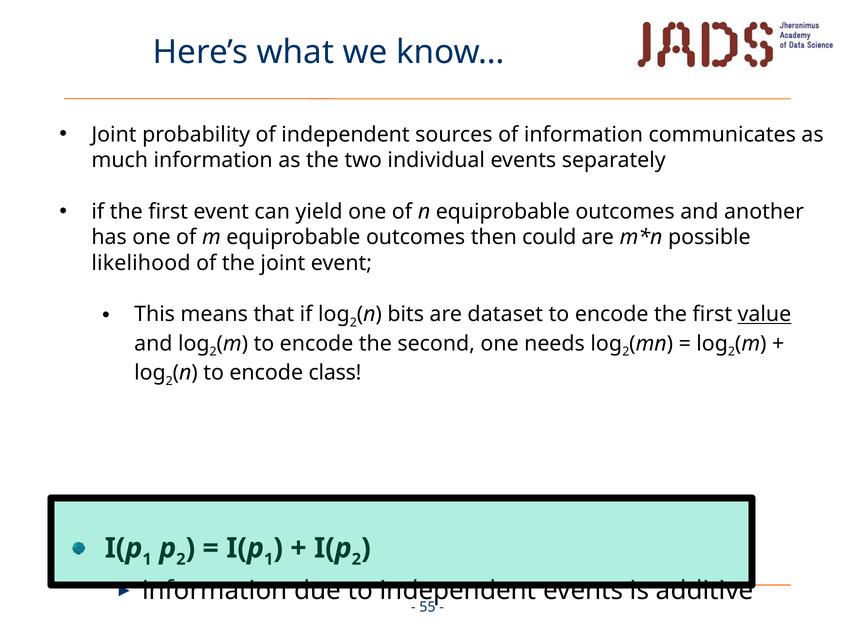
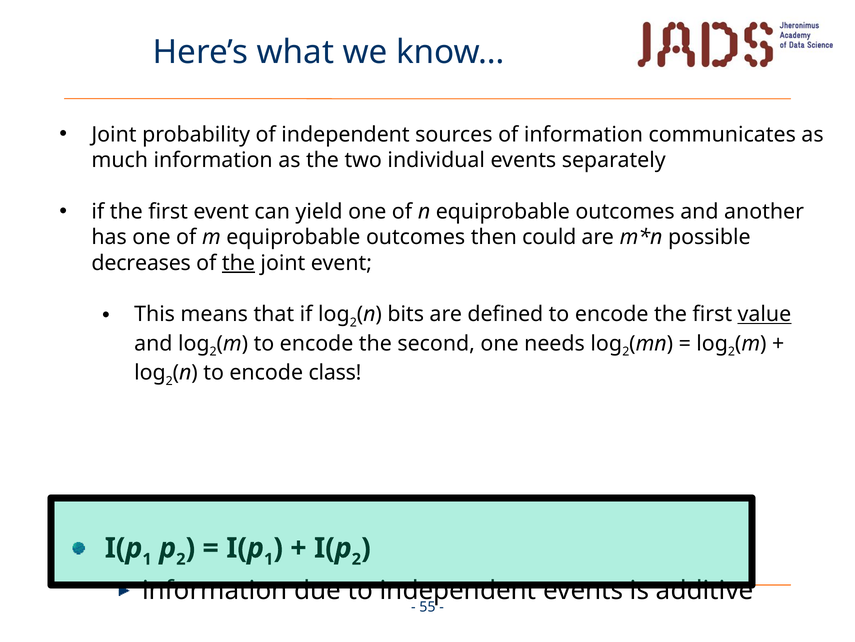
likelihood: likelihood -> decreases (141, 263)
the underline: none -> present (238, 263)
dataset: dataset -> defined (505, 314)
